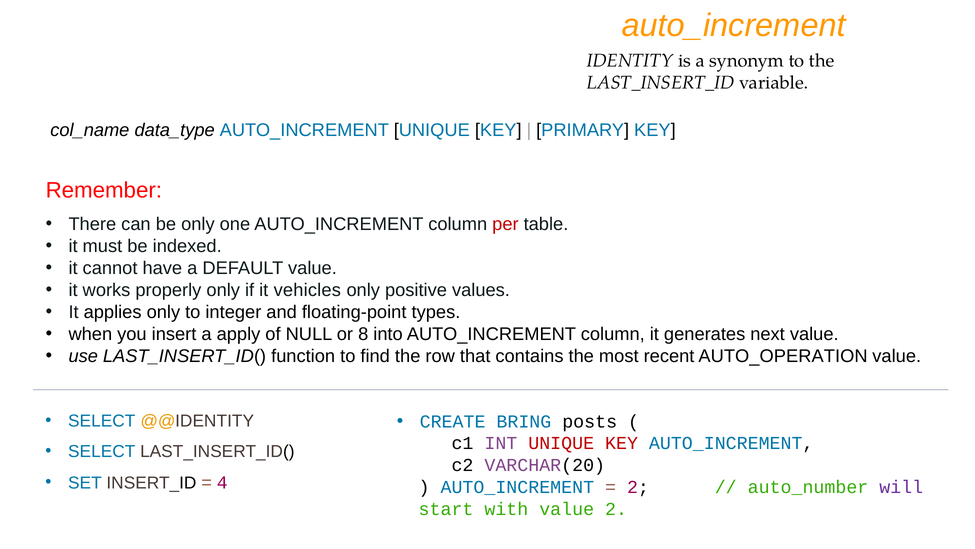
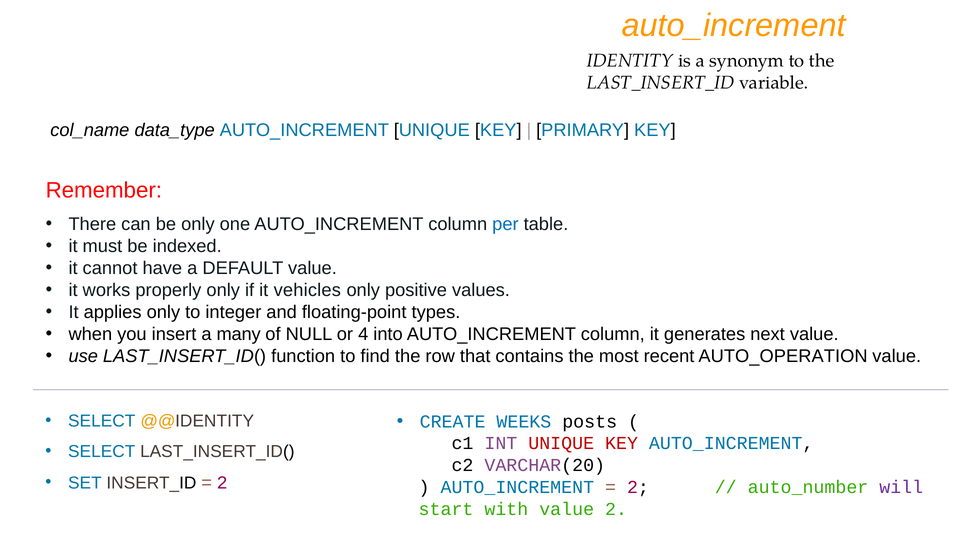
per colour: red -> blue (505, 224)
apply: apply -> many (239, 334)
8: 8 -> 4 (363, 334)
BRING: BRING -> WEEKS (524, 421)
4: 4 -> 2 (222, 482)
